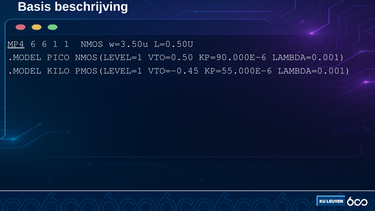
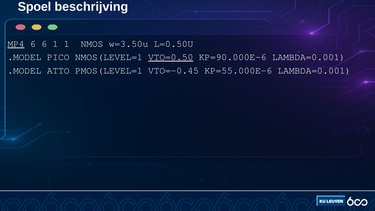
Basis: Basis -> Spoel (34, 7)
VTO=0.50 underline: none -> present (171, 57)
KILO: KILO -> ATTO (58, 70)
